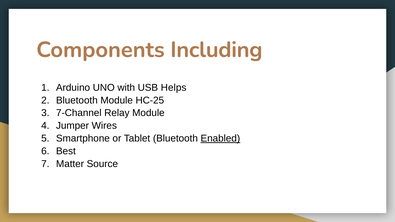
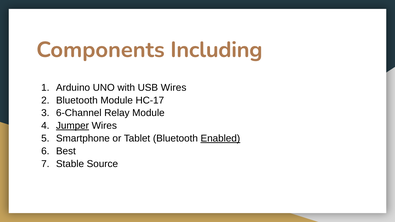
USB Helps: Helps -> Wires (174, 88)
HC-25: HC-25 -> HC-17 (150, 100)
7-Channel: 7-Channel -> 6-Channel (79, 113)
Jumper underline: none -> present (73, 126)
Matter: Matter -> Stable (70, 164)
